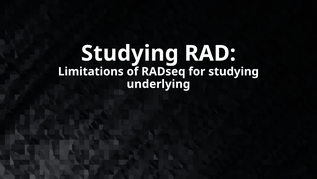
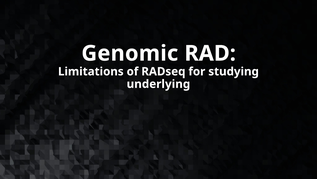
Studying: Studying -> Genomic (130, 53)
